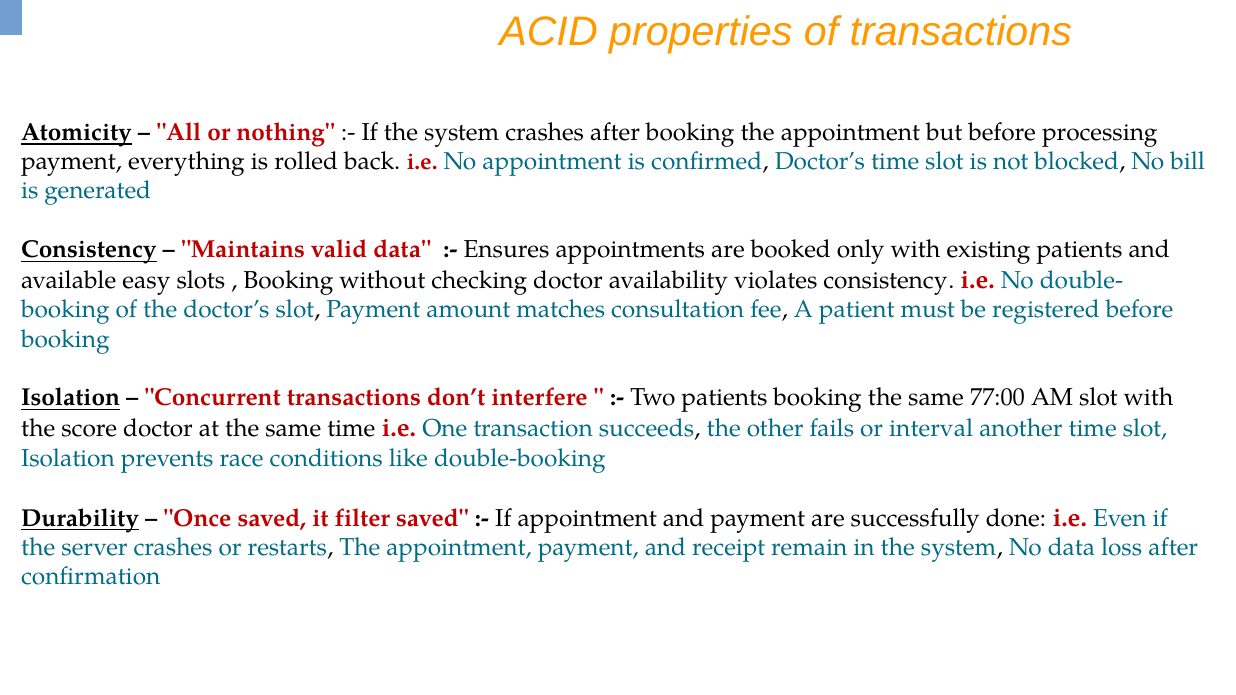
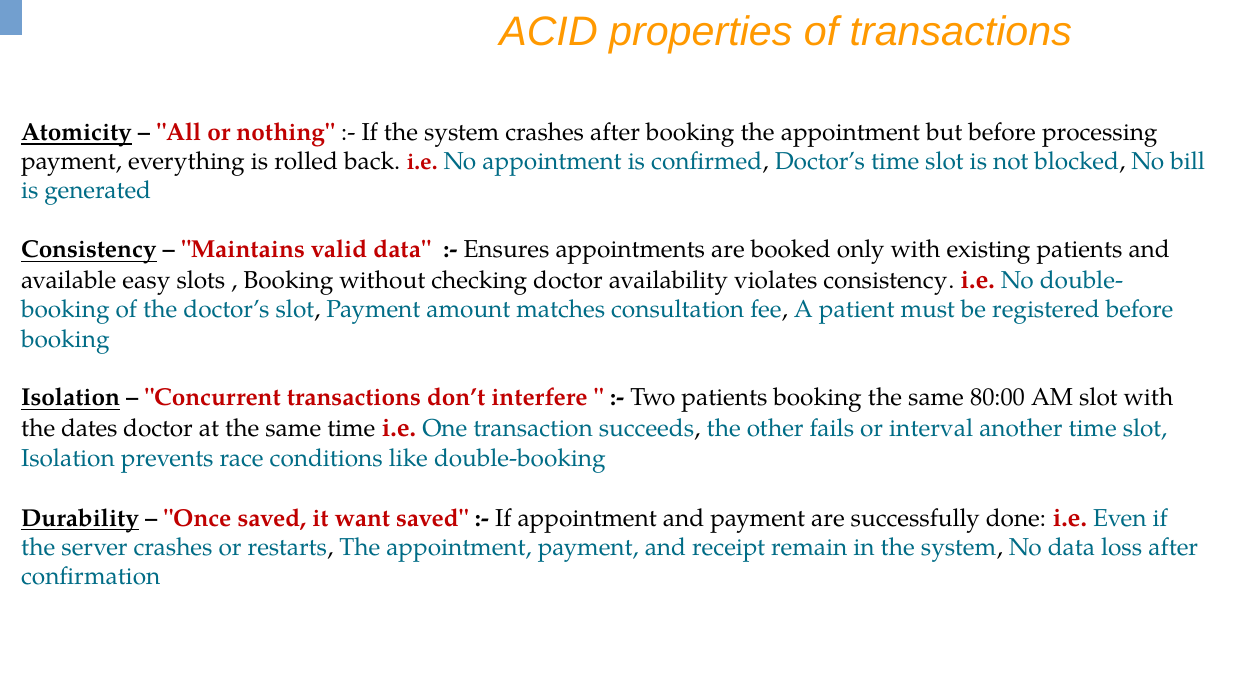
77:00: 77:00 -> 80:00 (998, 398)
score: score -> dates (89, 429)
filter: filter -> want (362, 518)
